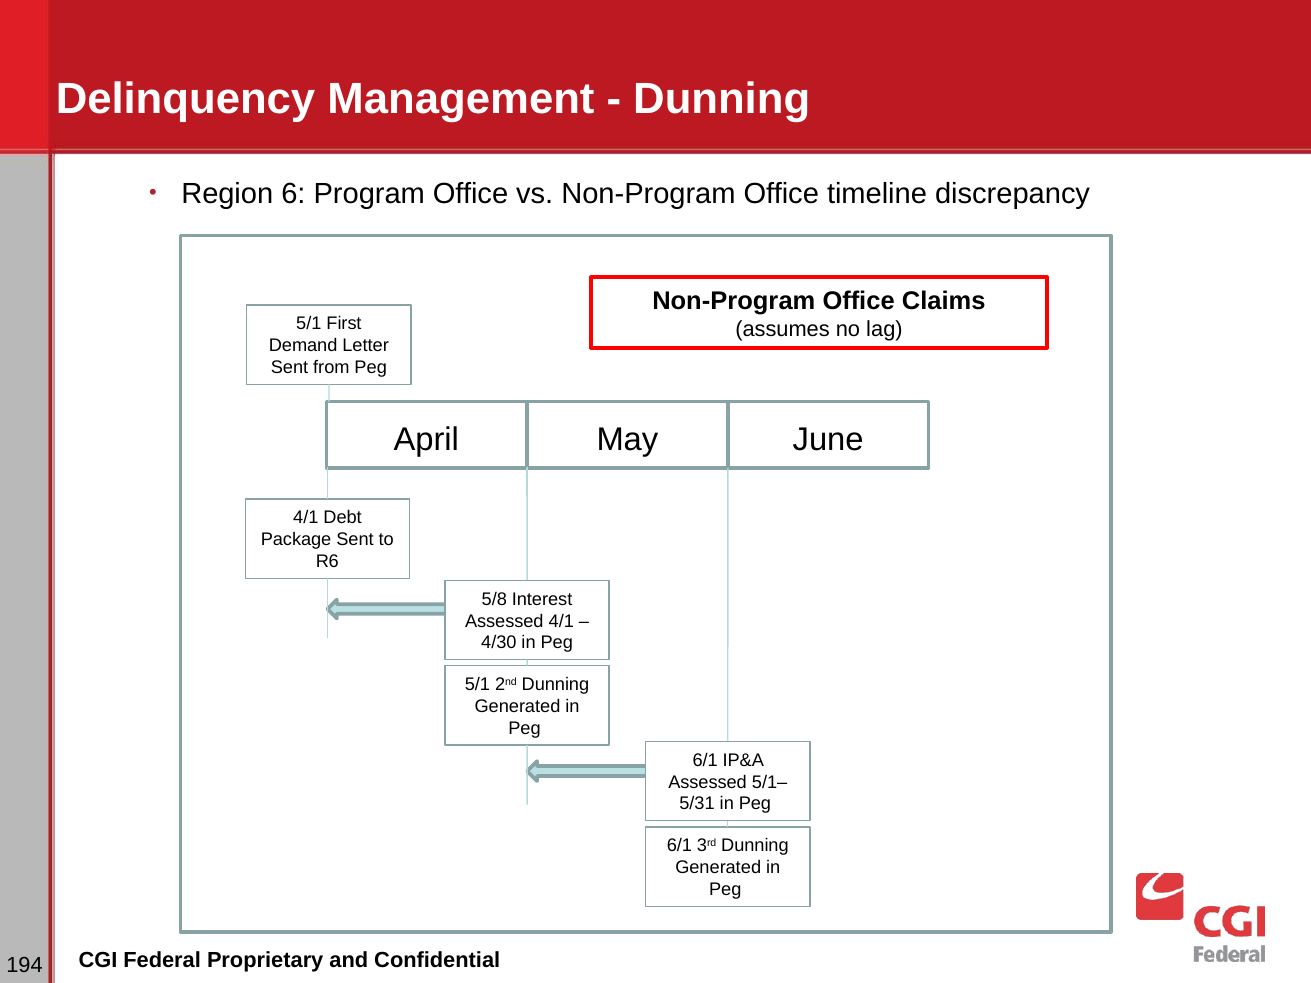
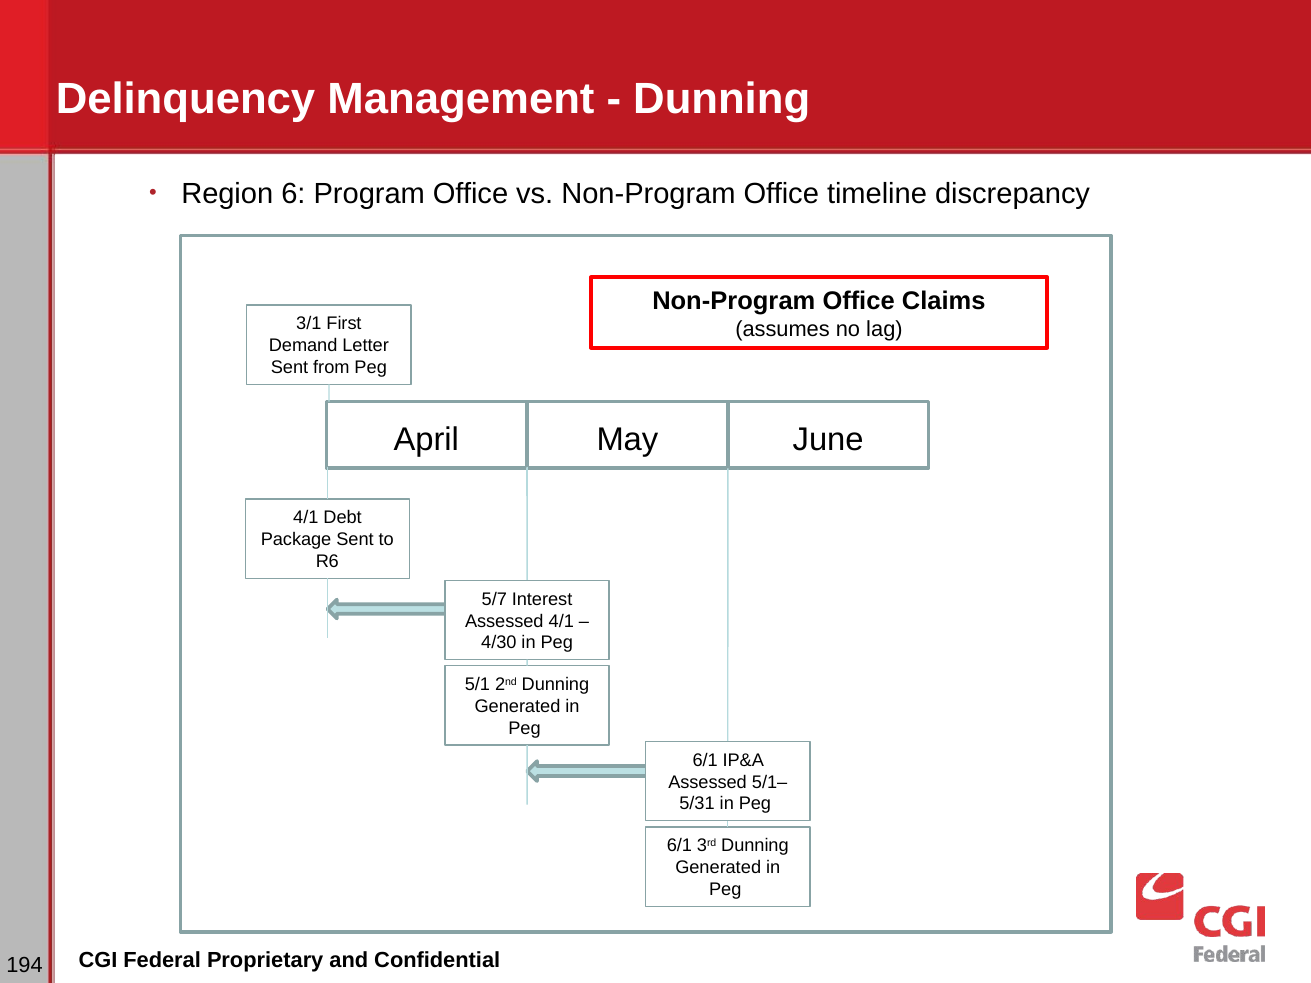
5/1: 5/1 -> 3/1 (309, 324)
5/8: 5/8 -> 5/7 (494, 599)
